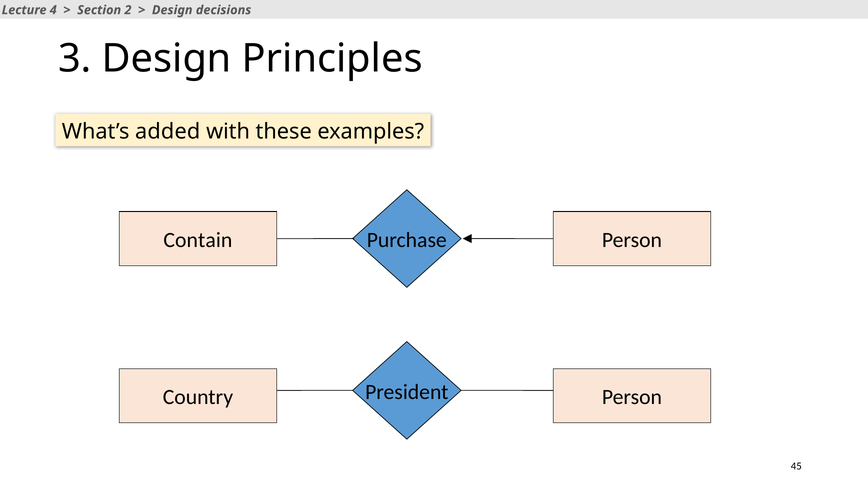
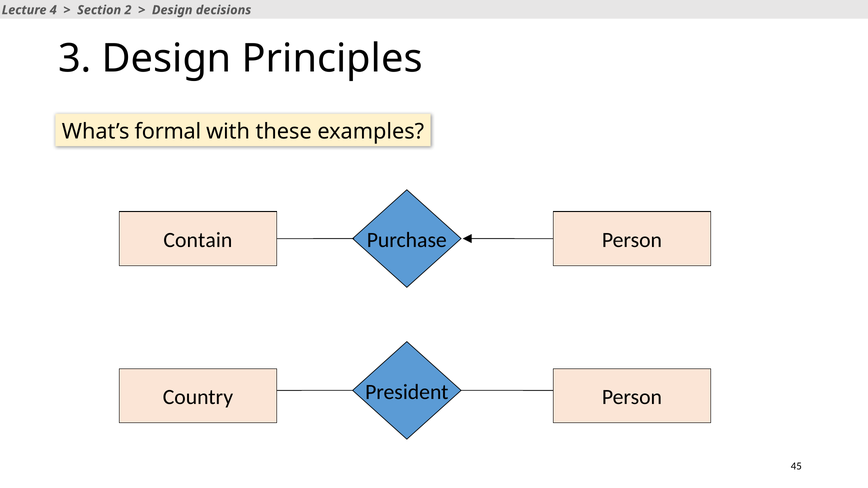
added: added -> formal (168, 132)
